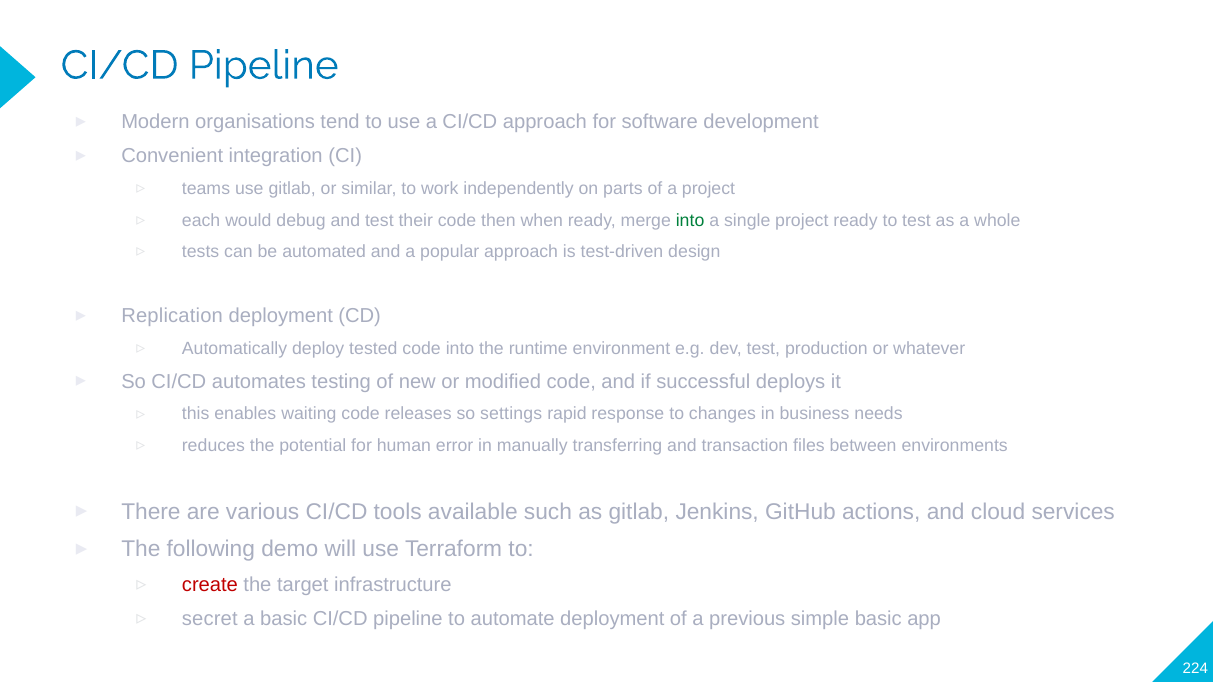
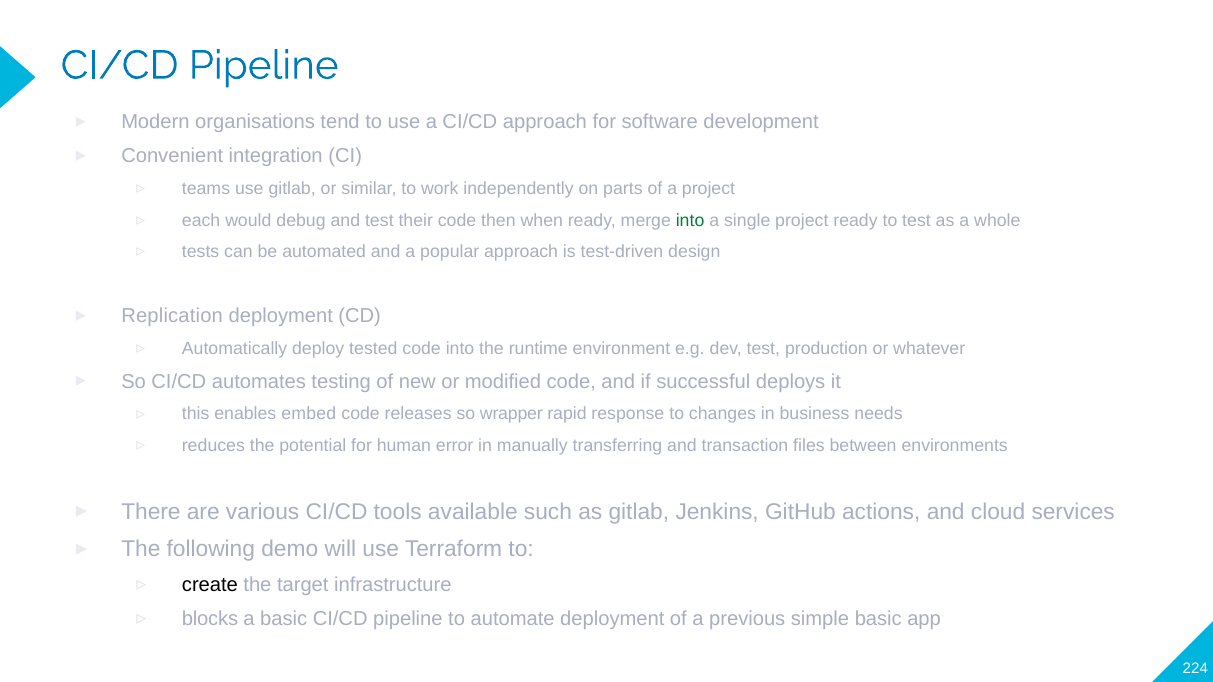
waiting: waiting -> embed (309, 414)
settings: settings -> wrapper (511, 414)
create colour: red -> black (210, 585)
secret: secret -> blocks (210, 619)
